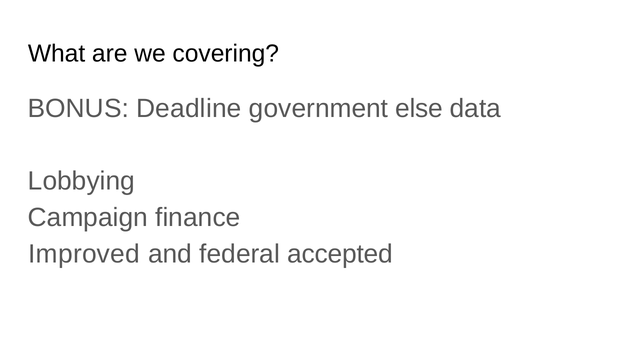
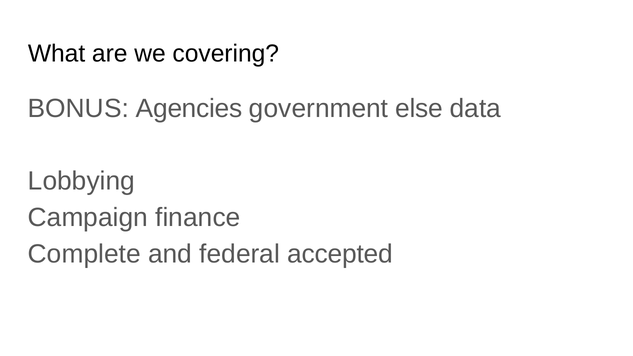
Deadline: Deadline -> Agencies (189, 109)
Improved: Improved -> Complete (84, 254)
